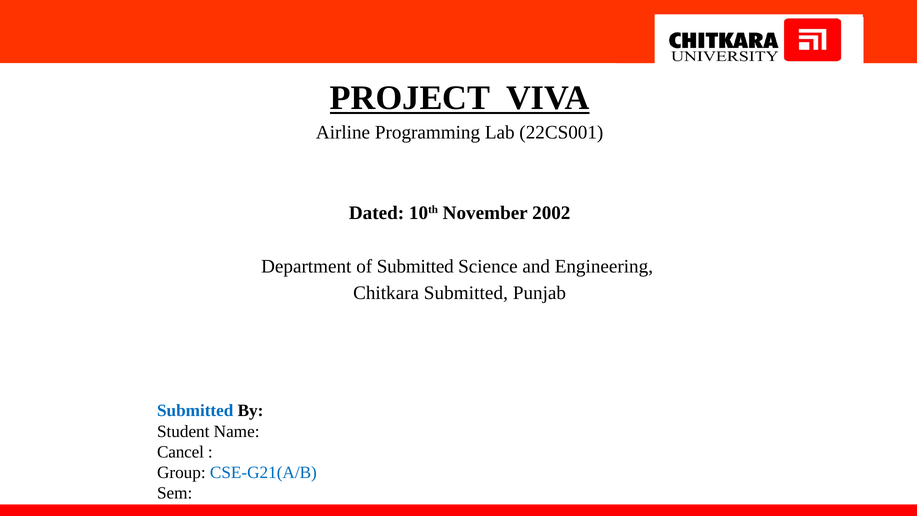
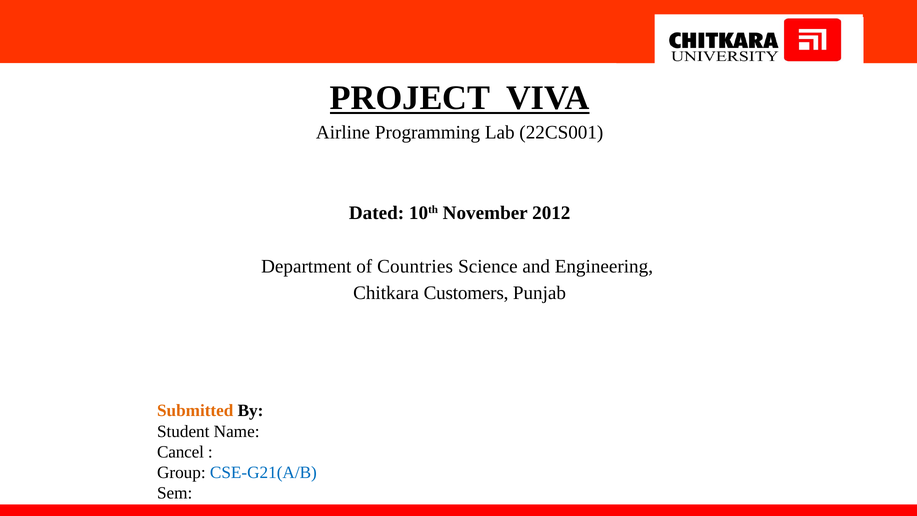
2002: 2002 -> 2012 (551, 213)
of Submitted: Submitted -> Countries (415, 266)
Chitkara Submitted: Submitted -> Customers (466, 293)
Submitted colour: blue -> orange (195, 411)
